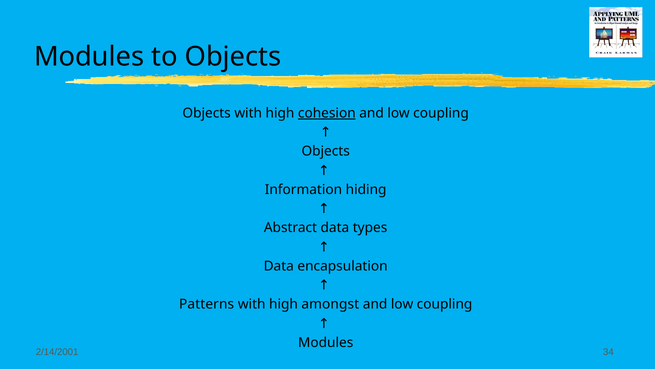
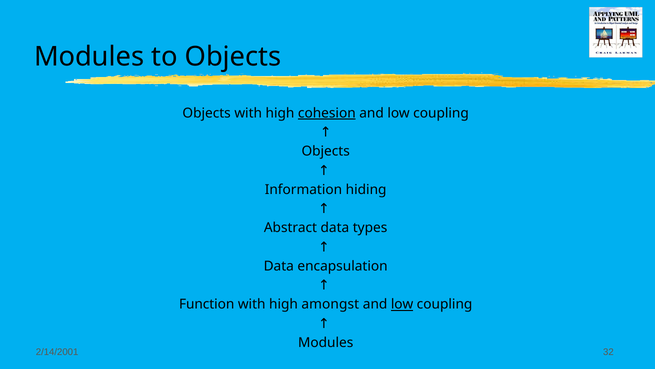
Patterns: Patterns -> Function (207, 304)
low underline: none -> present (402, 304)
34: 34 -> 32 (608, 352)
